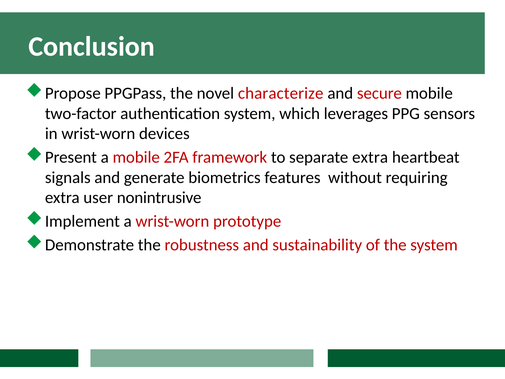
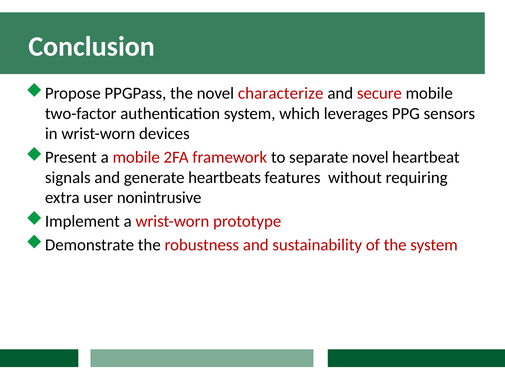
separate extra: extra -> novel (370, 157)
biometrics: biometrics -> heartbeats (225, 177)
